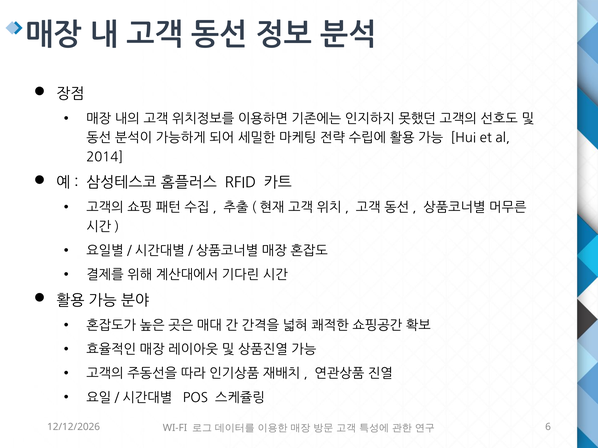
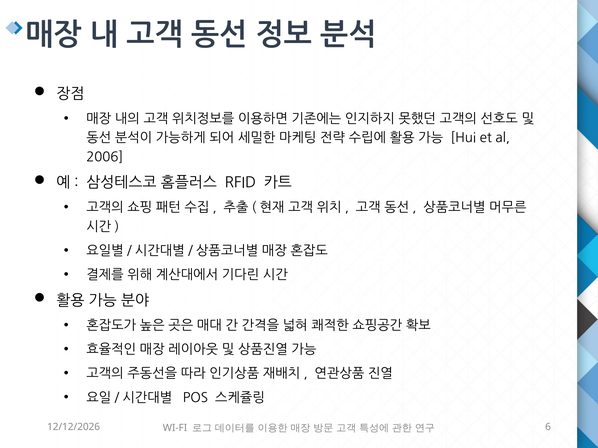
2014: 2014 -> 2006 (105, 157)
